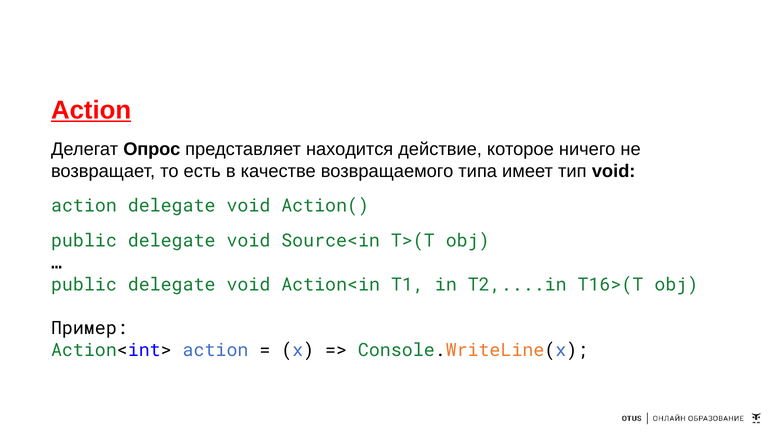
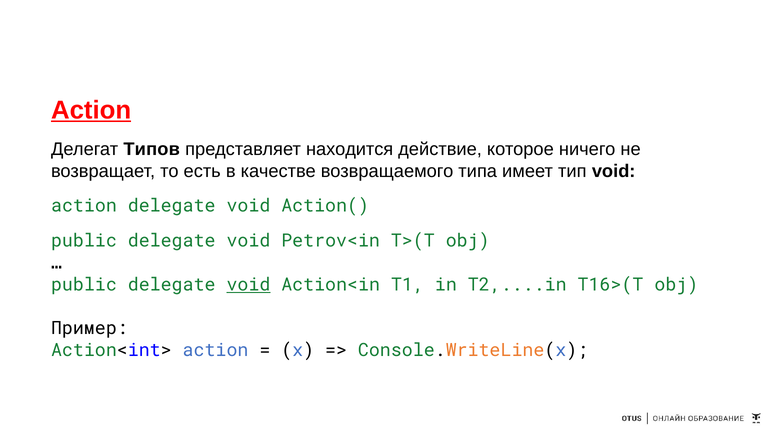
Опрос: Опрос -> Типов (152, 149)
Source<in: Source<in -> Petrov<in (331, 241)
void underline: none -> present (248, 284)
